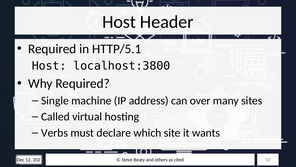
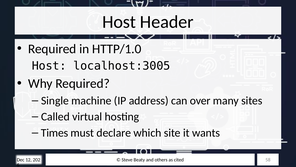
HTTP/5.1: HTTP/5.1 -> HTTP/1.0 (117, 49)
localhost:3800: localhost:3800 -> localhost:3005 (122, 66)
Verbs: Verbs -> Times (55, 133)
